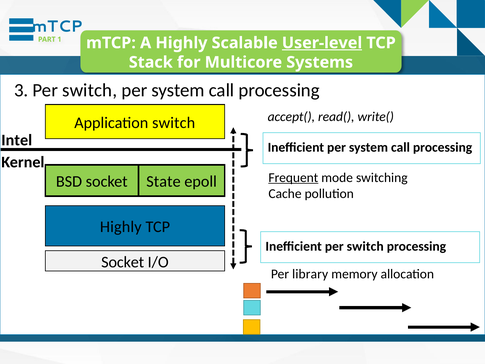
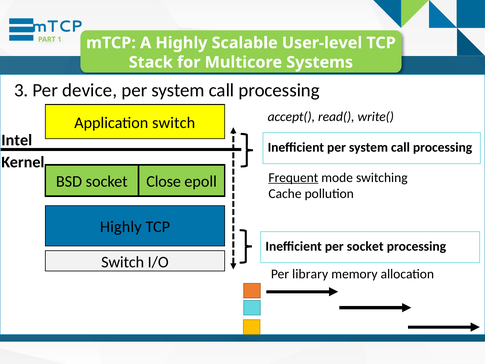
User-level underline: present -> none (322, 43)
3 Per switch: switch -> device (90, 90)
State: State -> Close (164, 182)
Inefficient per switch: switch -> socket (365, 246)
Socket: Socket -> Switch (123, 262)
